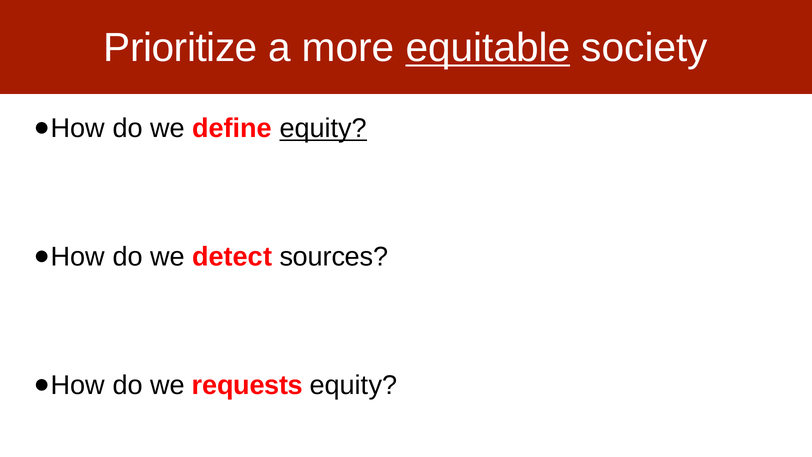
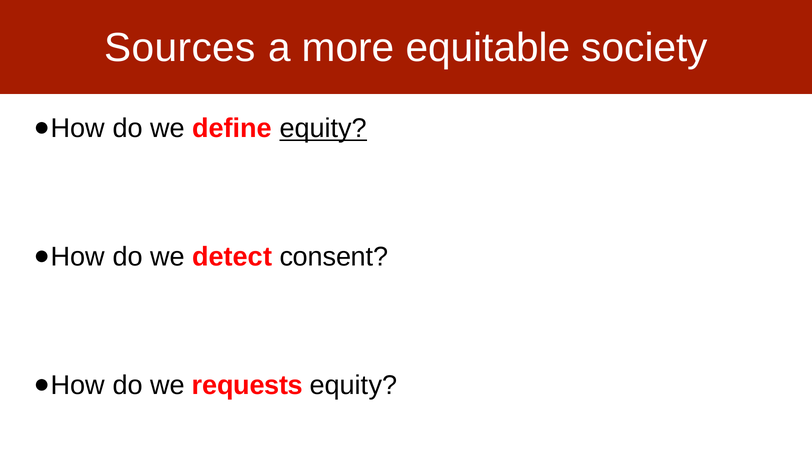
Prioritize: Prioritize -> Sources (180, 48)
equitable underline: present -> none (488, 48)
sources: sources -> consent (334, 257)
